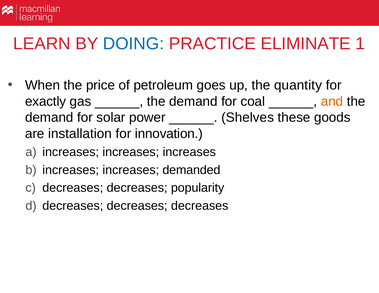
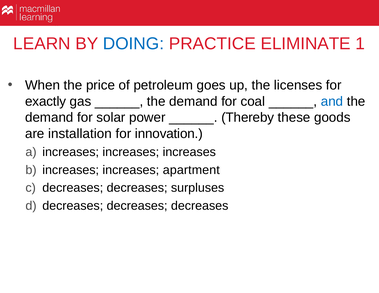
quantity: quantity -> licenses (298, 85)
and colour: orange -> blue (332, 101)
Shelves: Shelves -> Thereby (248, 117)
demanded: demanded -> apartment (191, 170)
popularity: popularity -> surpluses (198, 188)
